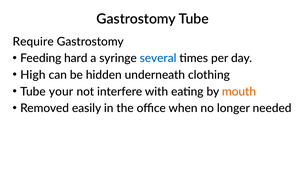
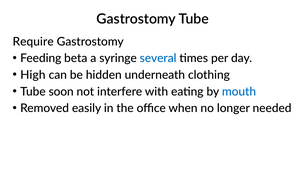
hard: hard -> beta (76, 58)
your: your -> soon (61, 92)
mouth colour: orange -> blue (239, 92)
